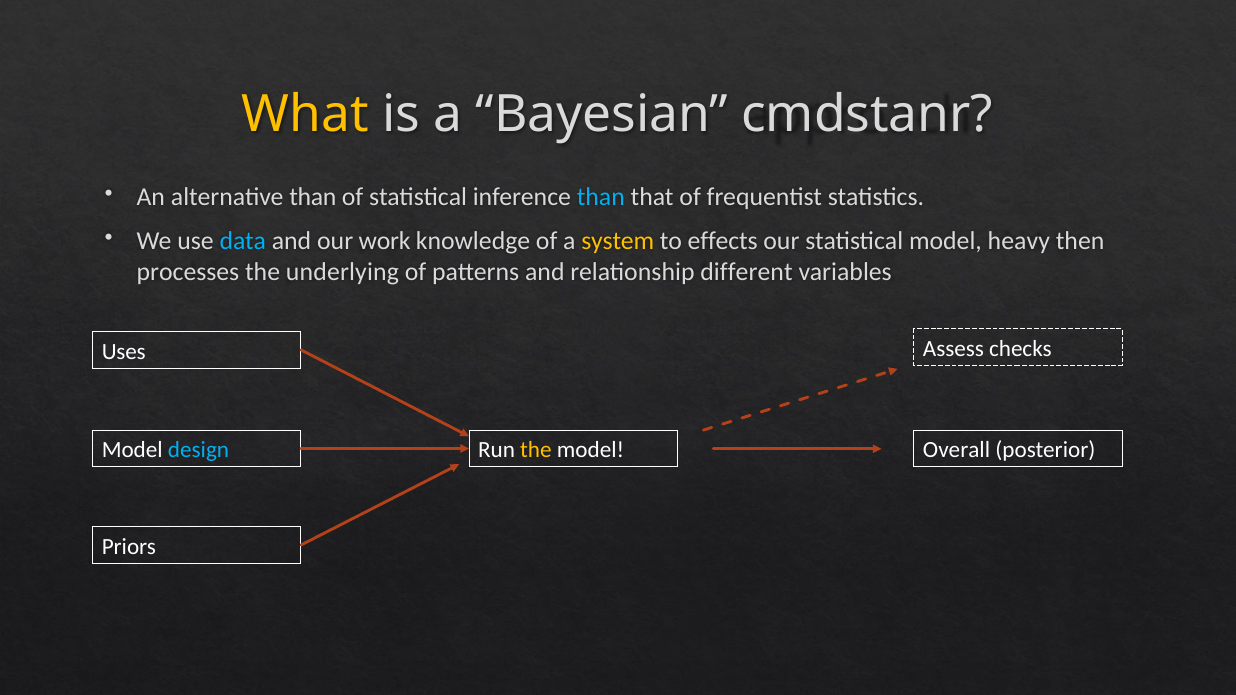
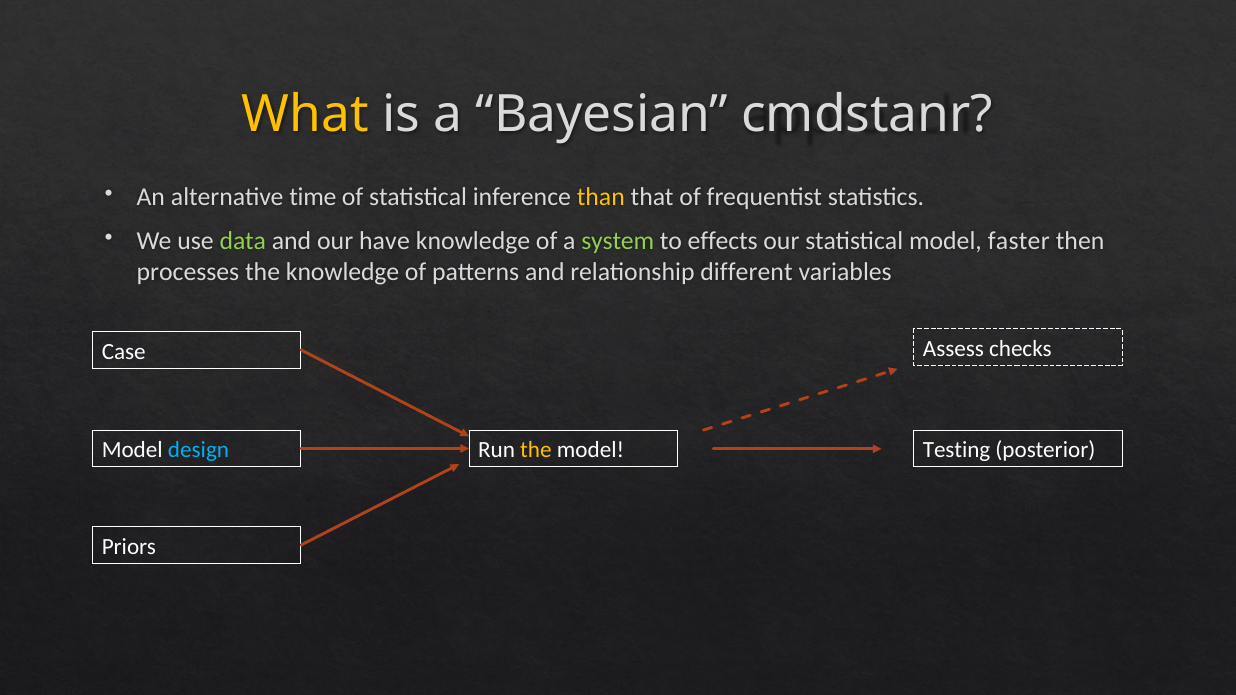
alternative than: than -> time (313, 198)
than colour: light blue -> yellow (601, 198)
data colour: light blue -> light green (243, 241)
work: work -> have (384, 241)
system colour: yellow -> light green (618, 241)
heavy: heavy -> faster (1019, 241)
the underlying: underlying -> knowledge (343, 272)
Uses: Uses -> Case (124, 352)
Overall: Overall -> Testing (957, 450)
